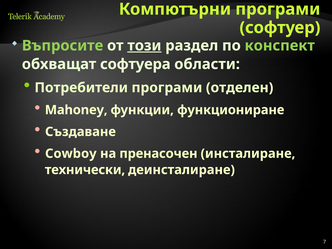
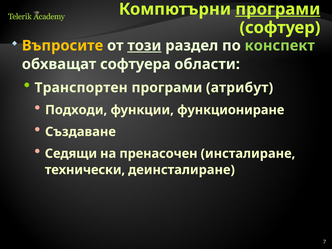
програми underline: none -> present (278, 9)
Въпросите colour: light green -> yellow (63, 46)
Потребители: Потребители -> Транспортен (81, 88)
отделен: отделен -> атрибут (240, 88)
Mahoney: Mahoney -> Подходи (76, 110)
Cowboy: Cowboy -> Седящи (71, 154)
